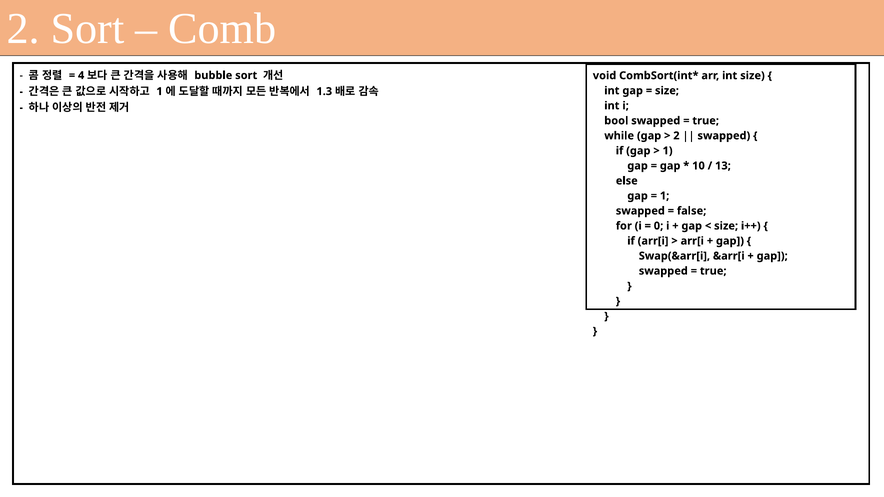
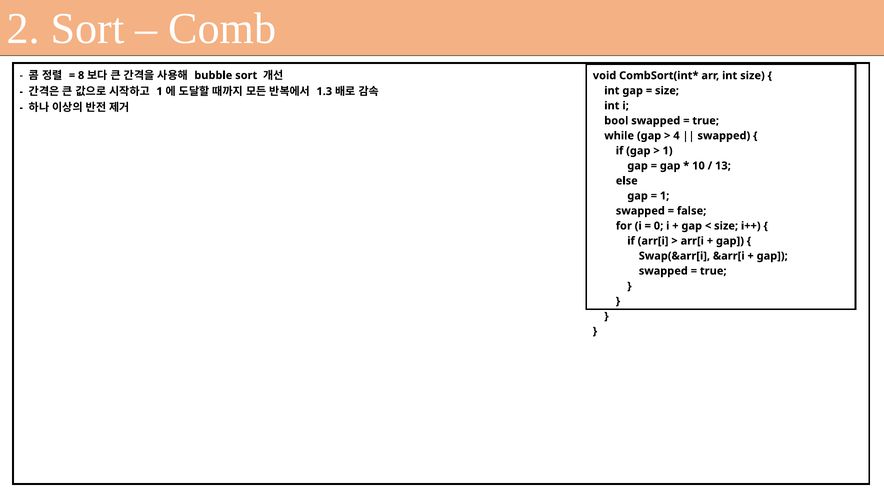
4: 4 -> 8 (81, 75)
2: 2 -> 4 (676, 136)
